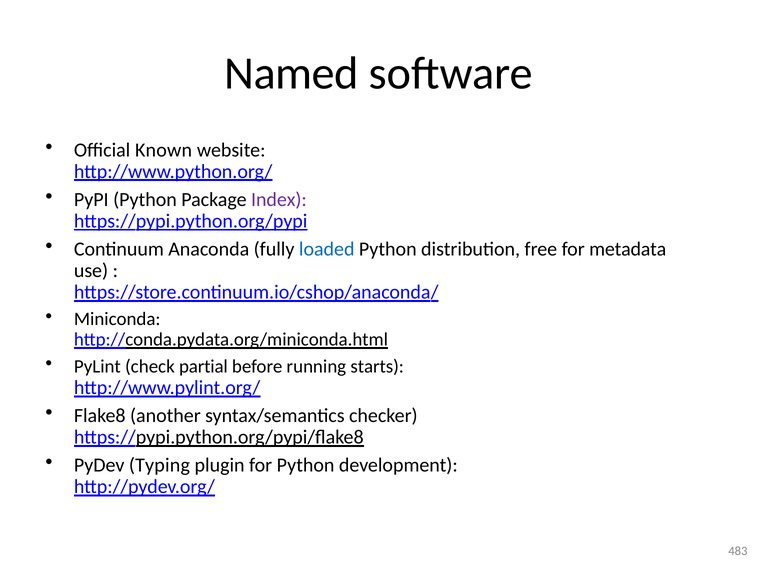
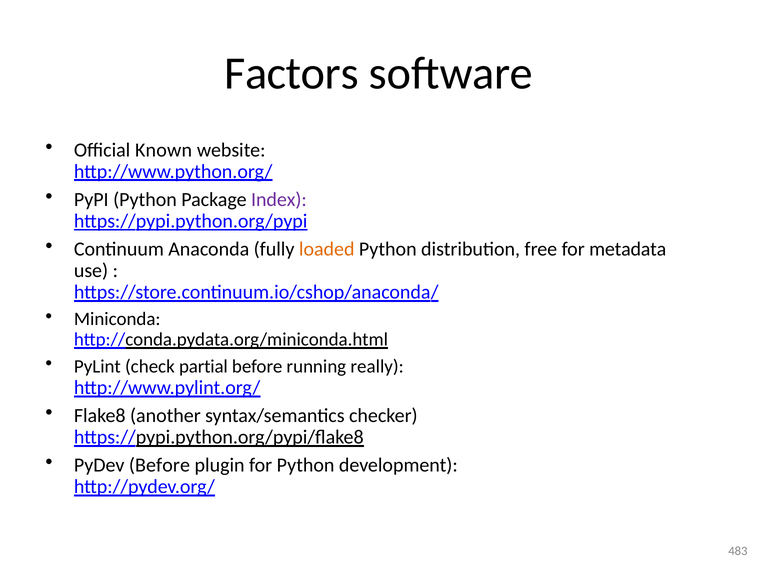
Named: Named -> Factors (292, 73)
loaded colour: blue -> orange (327, 249)
starts: starts -> really (377, 366)
PyDev Typing: Typing -> Before (159, 465)
